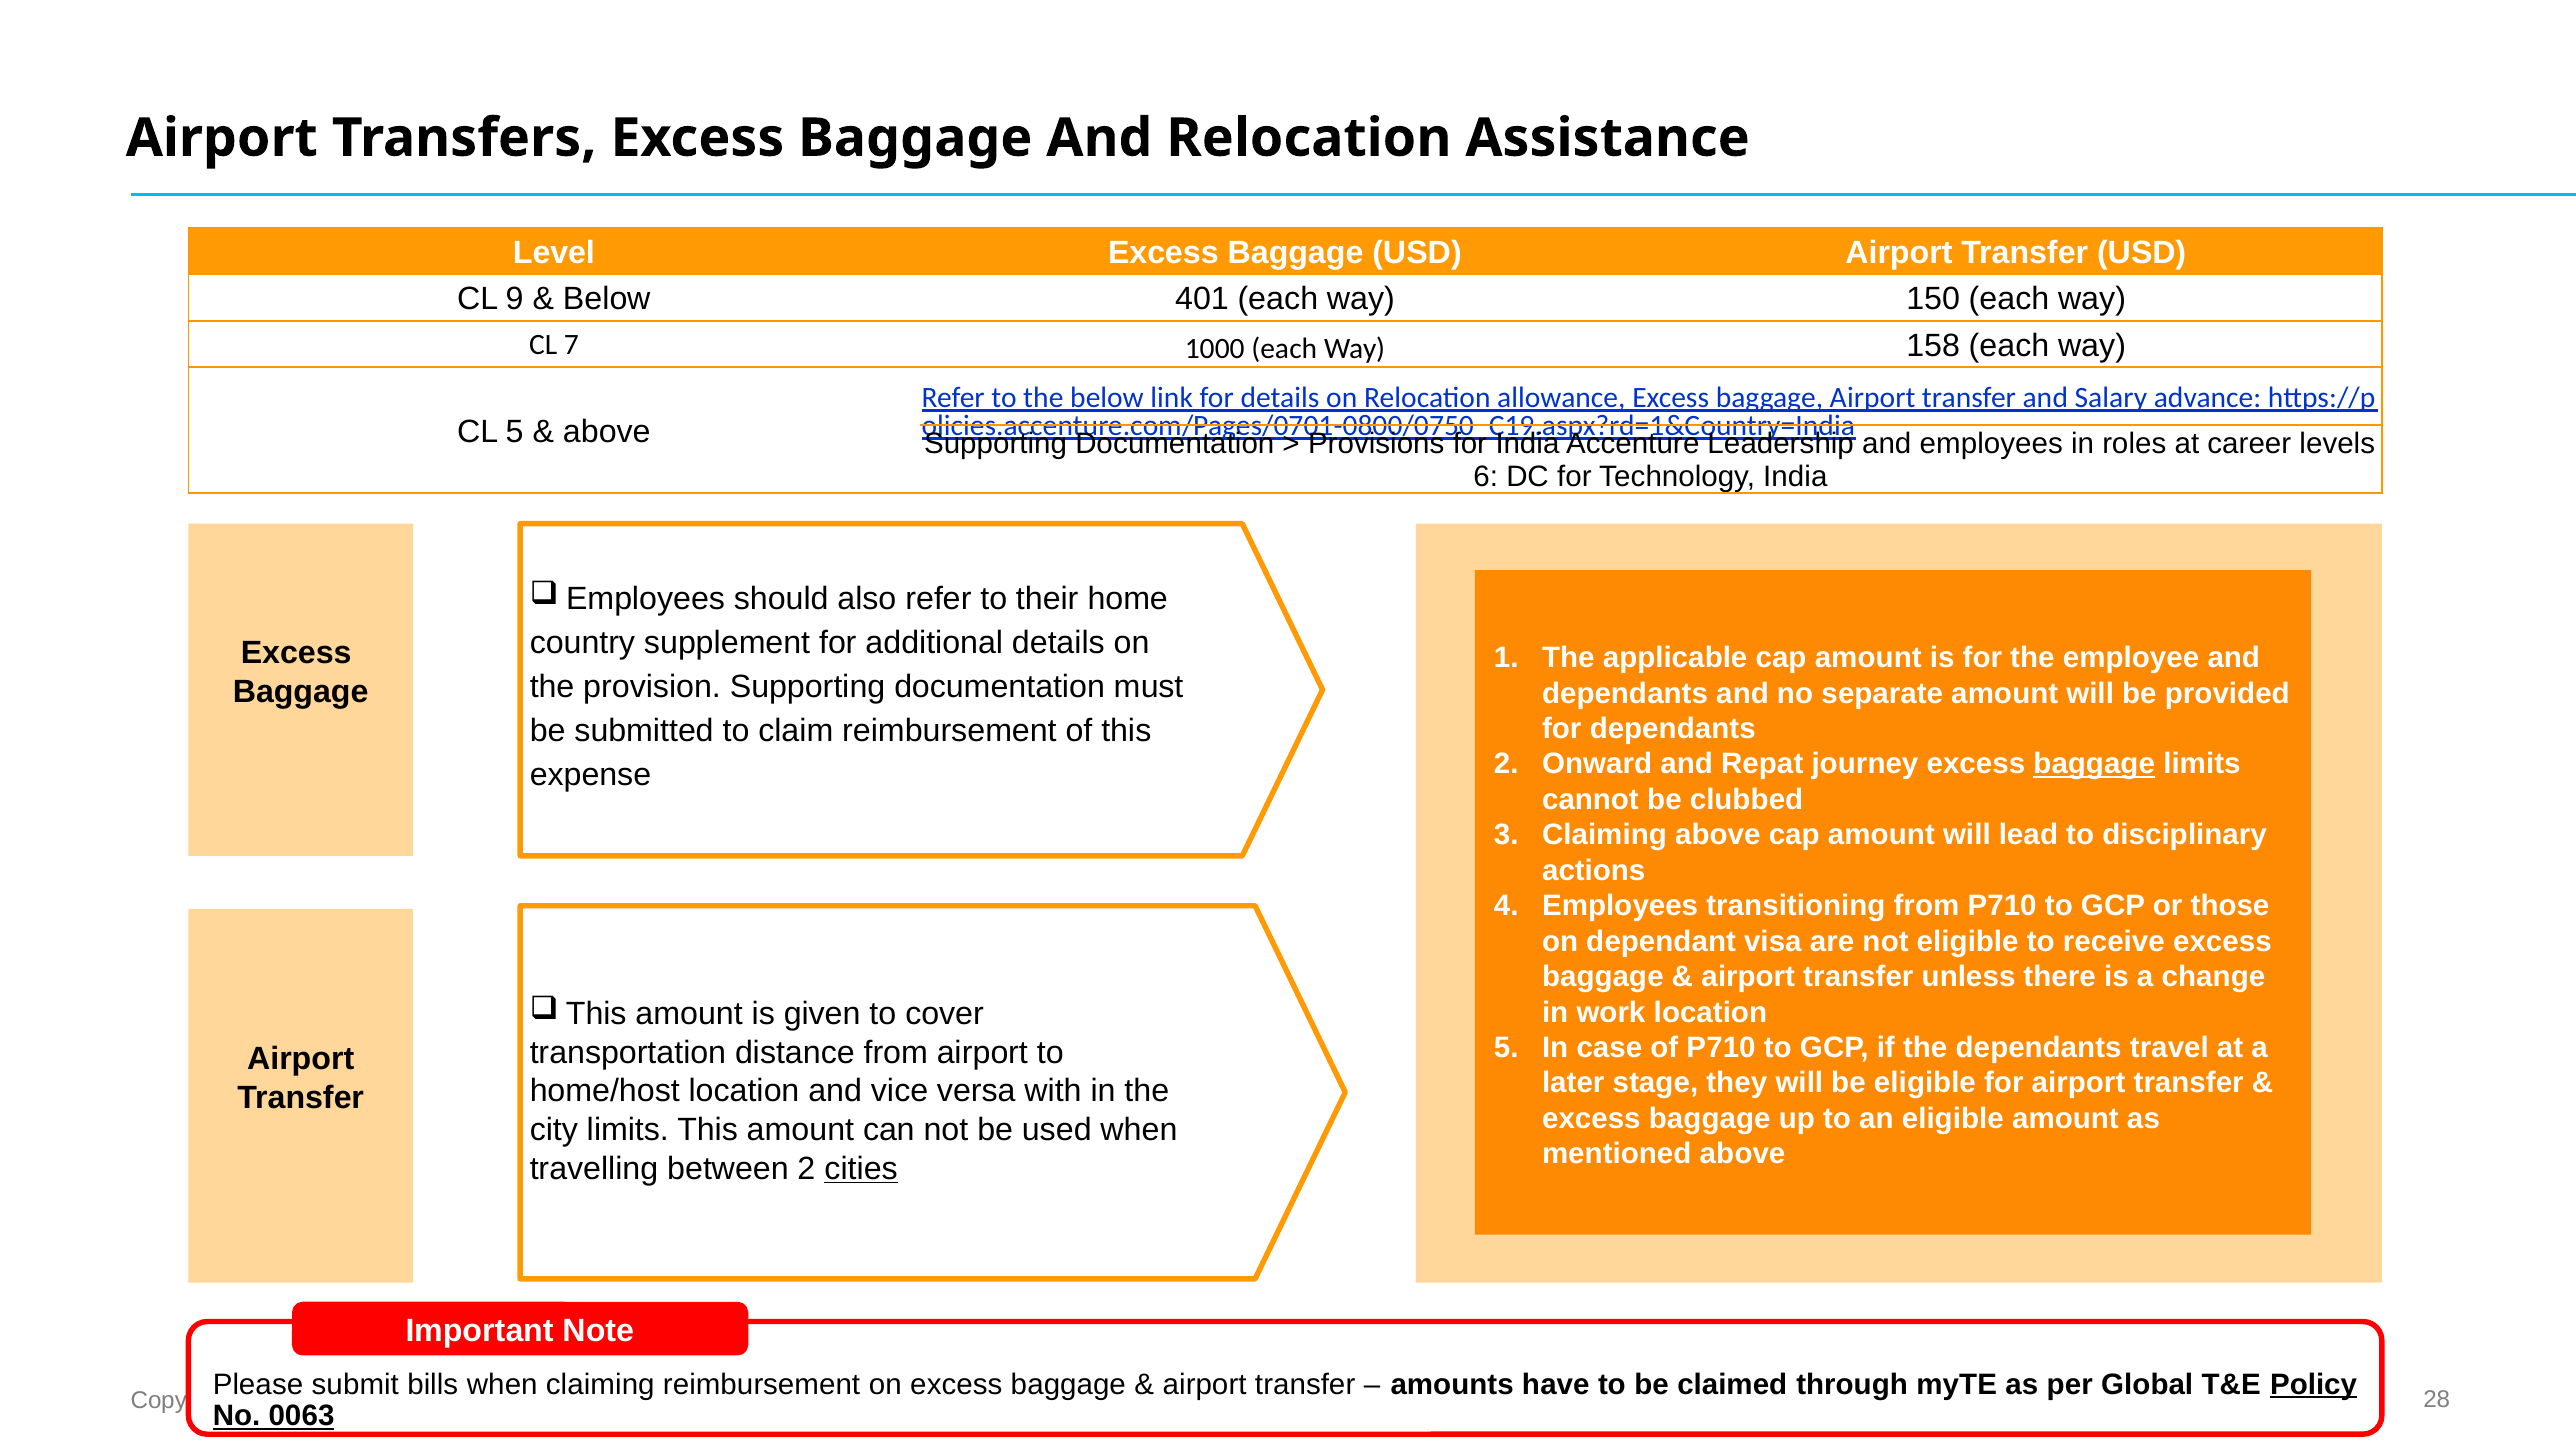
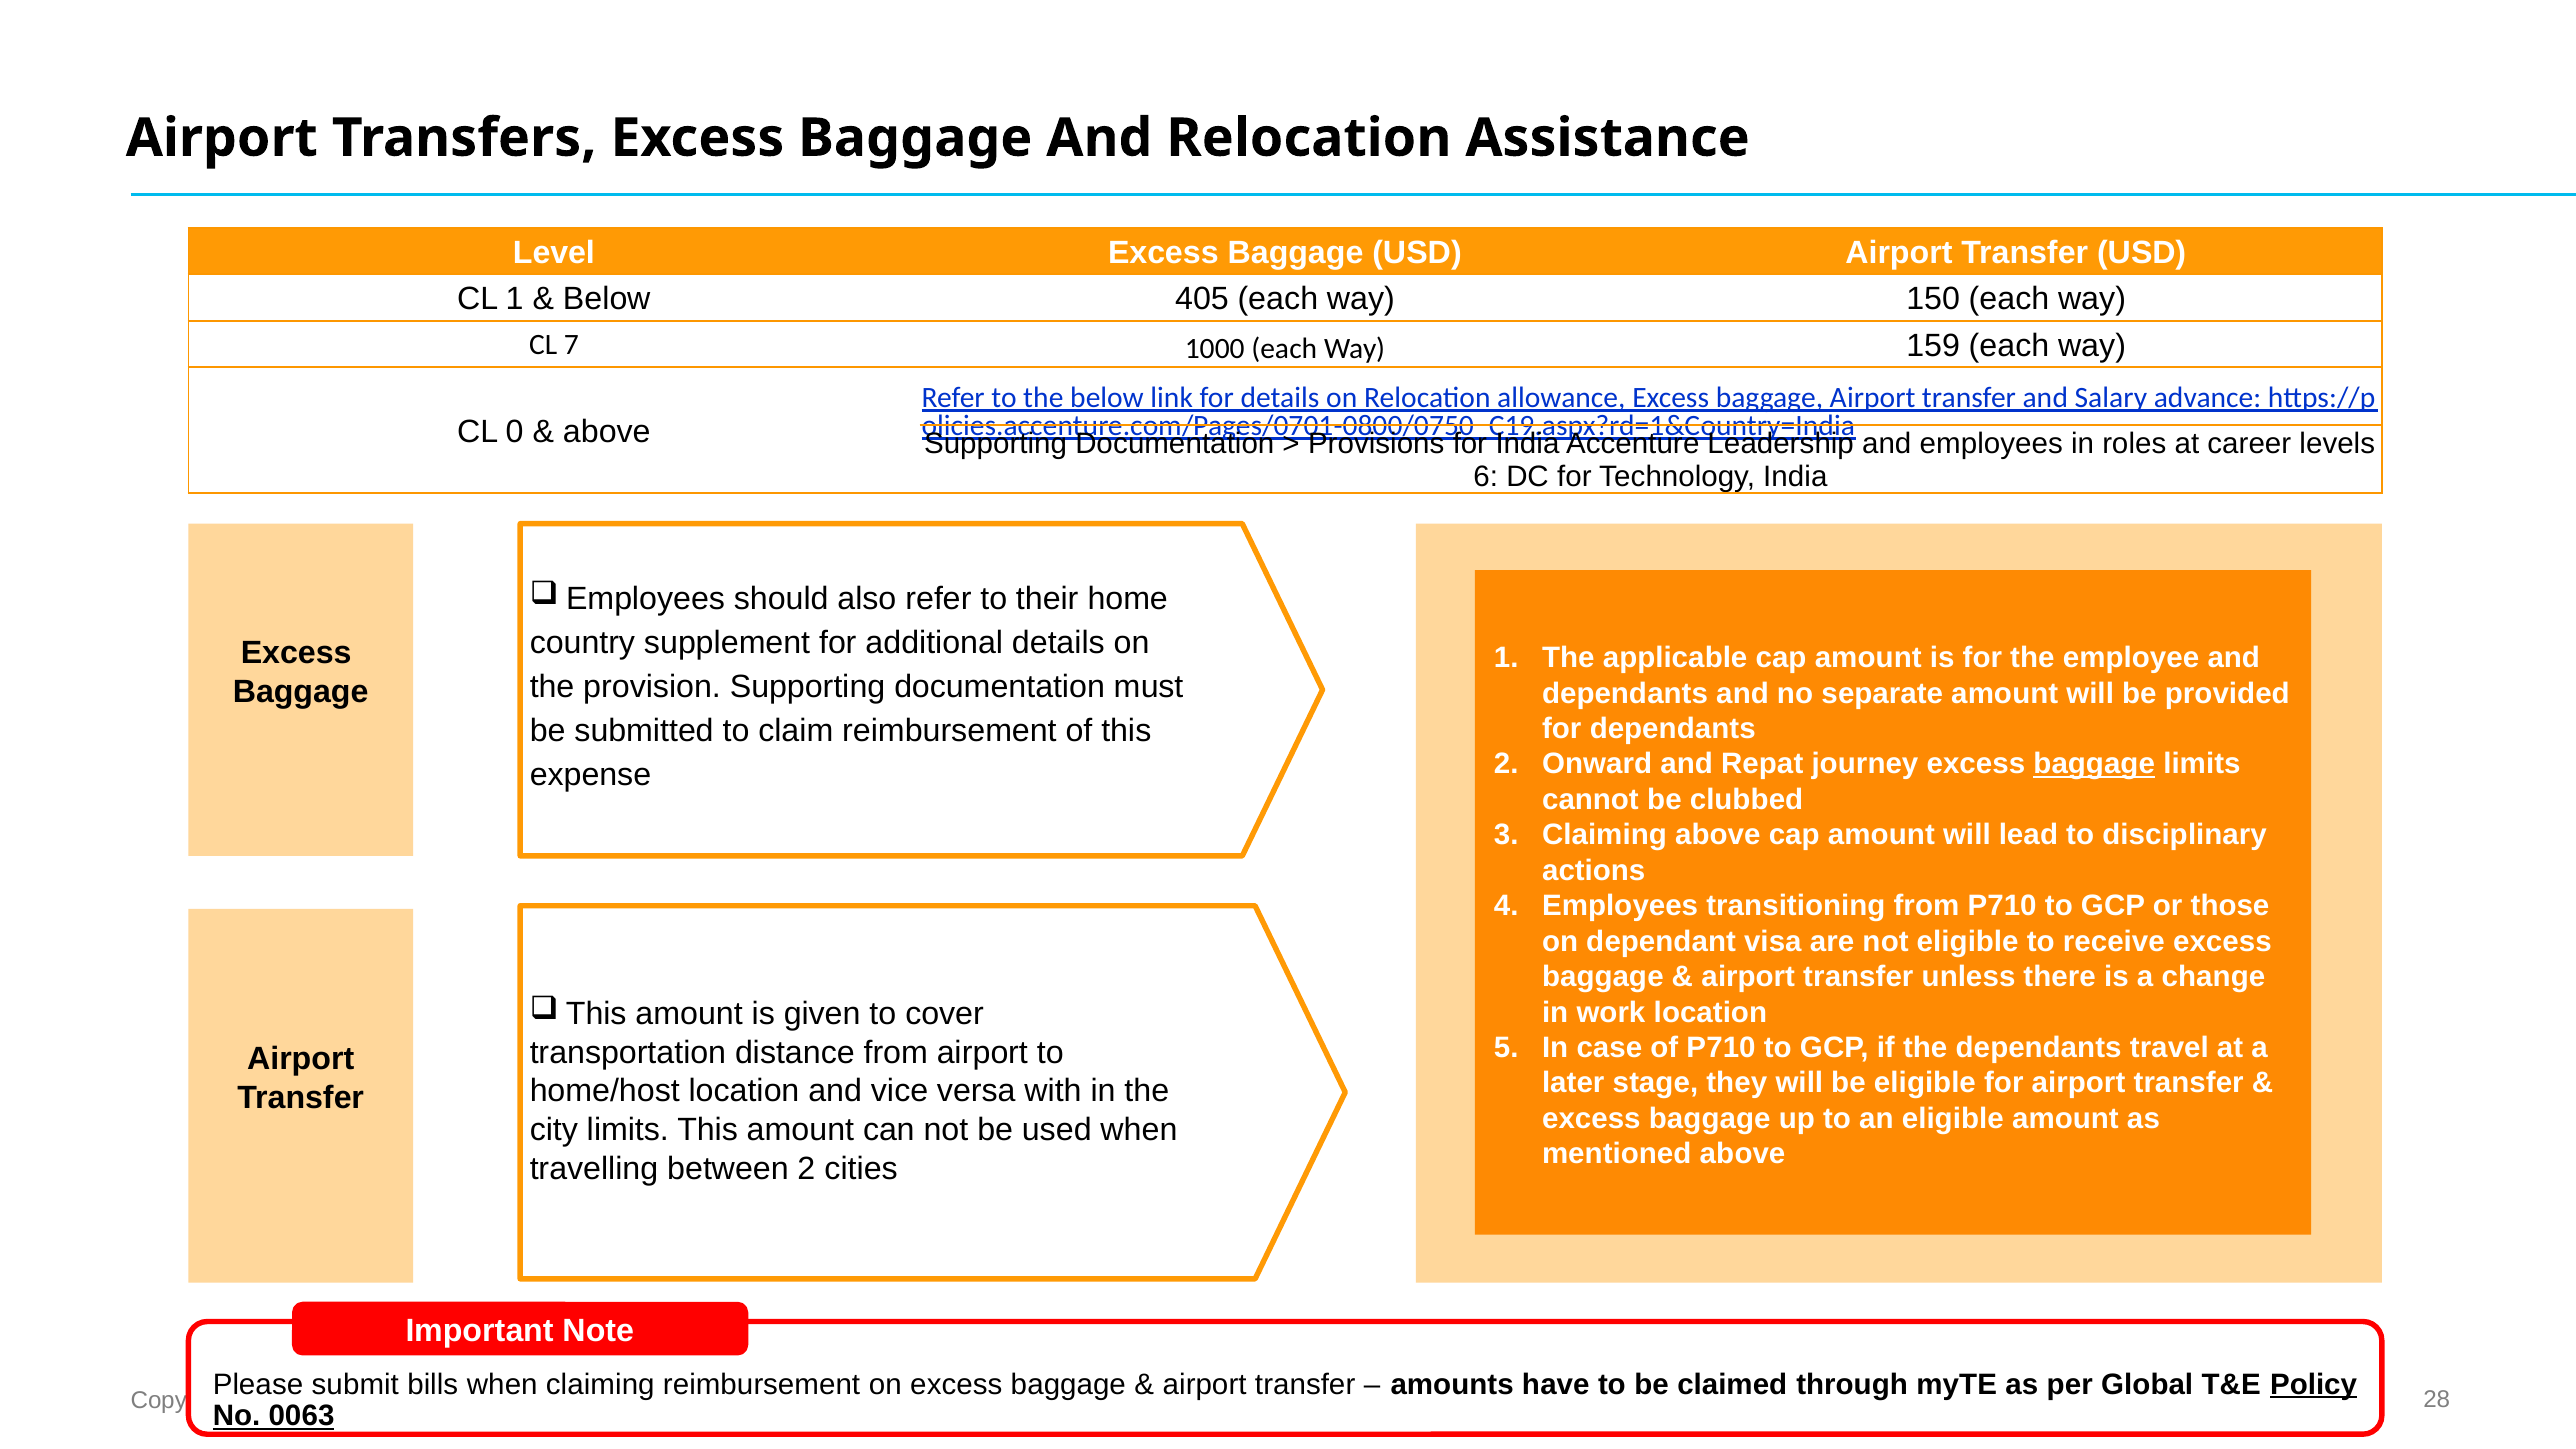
CL 9: 9 -> 1 (515, 299)
401: 401 -> 405 (1202, 299)
158: 158 -> 159 (1933, 345)
CL 5: 5 -> 0 (515, 432)
cities underline: present -> none (861, 1169)
